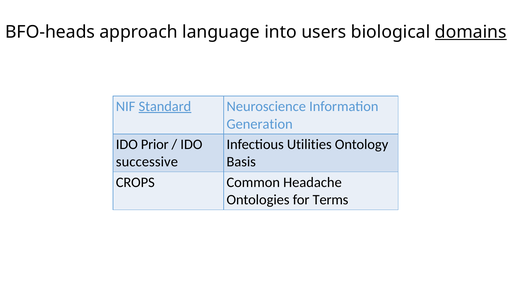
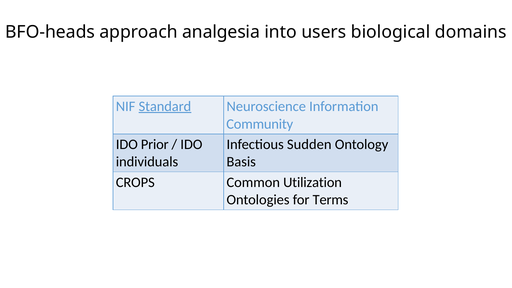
language: language -> analgesia (221, 32)
domains underline: present -> none (471, 32)
Generation: Generation -> Community (260, 124)
Utilities: Utilities -> Sudden (309, 144)
successive: successive -> individuals (147, 162)
Headache: Headache -> Utilization (313, 182)
